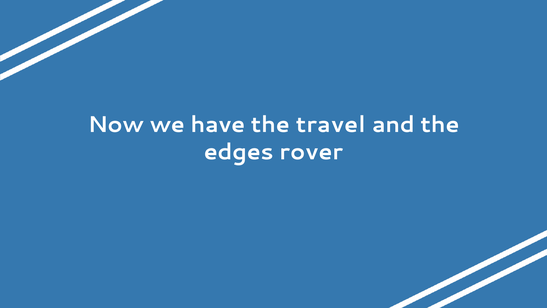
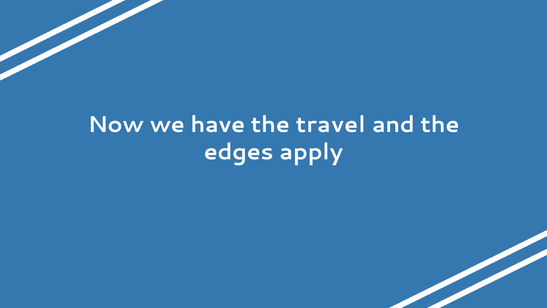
rover: rover -> apply (311, 152)
